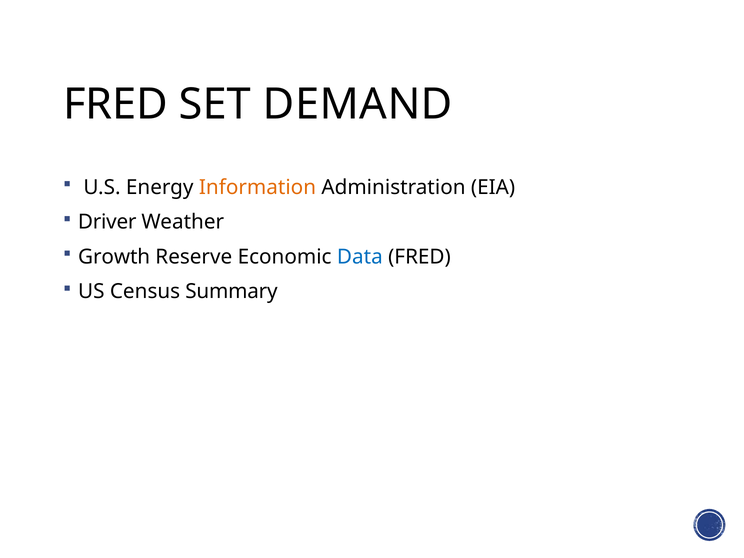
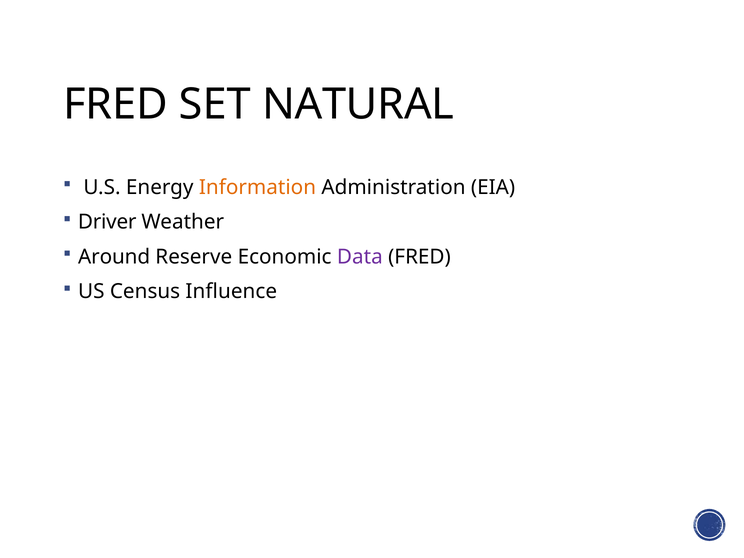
DEMAND: DEMAND -> NATURAL (358, 105)
Growth: Growth -> Around (114, 257)
Data colour: blue -> purple (360, 257)
Summary: Summary -> Influence (231, 292)
